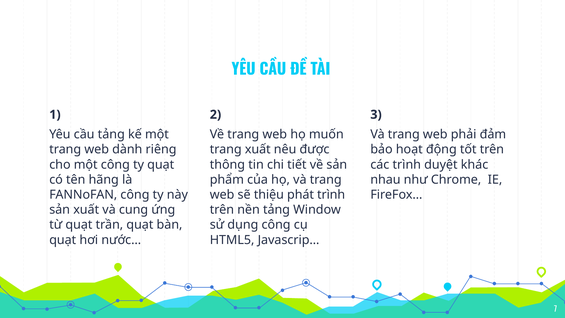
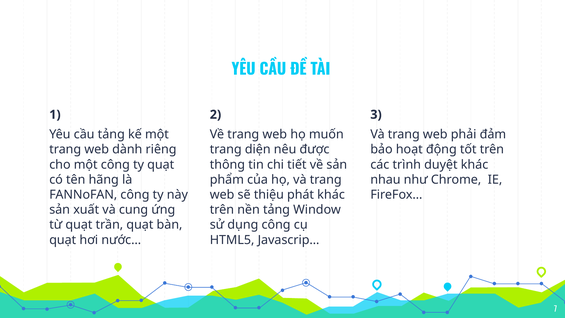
trang xuất: xuất -> diện (258, 149)
phát trình: trình -> khác (331, 195)
